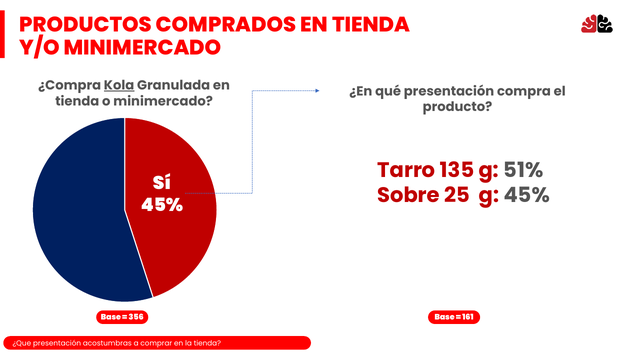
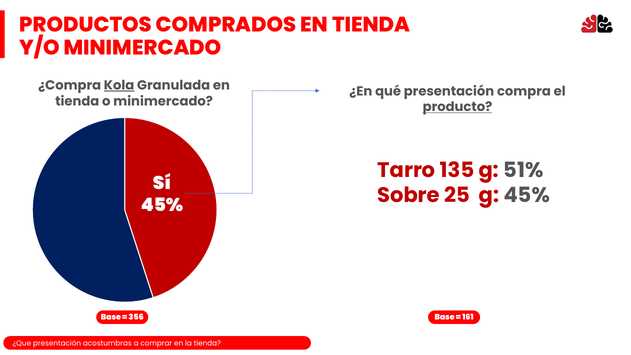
producto underline: none -> present (457, 107)
